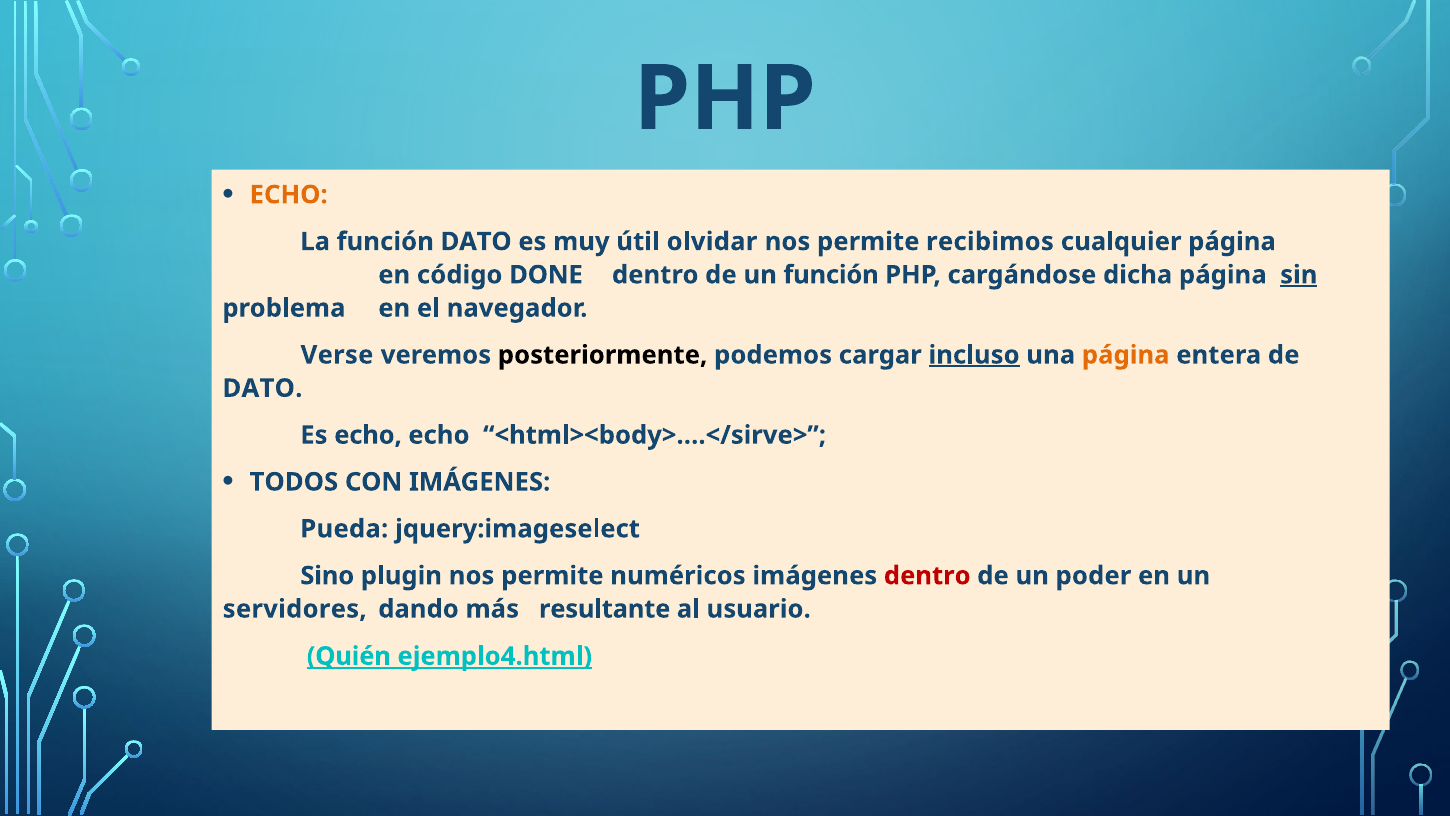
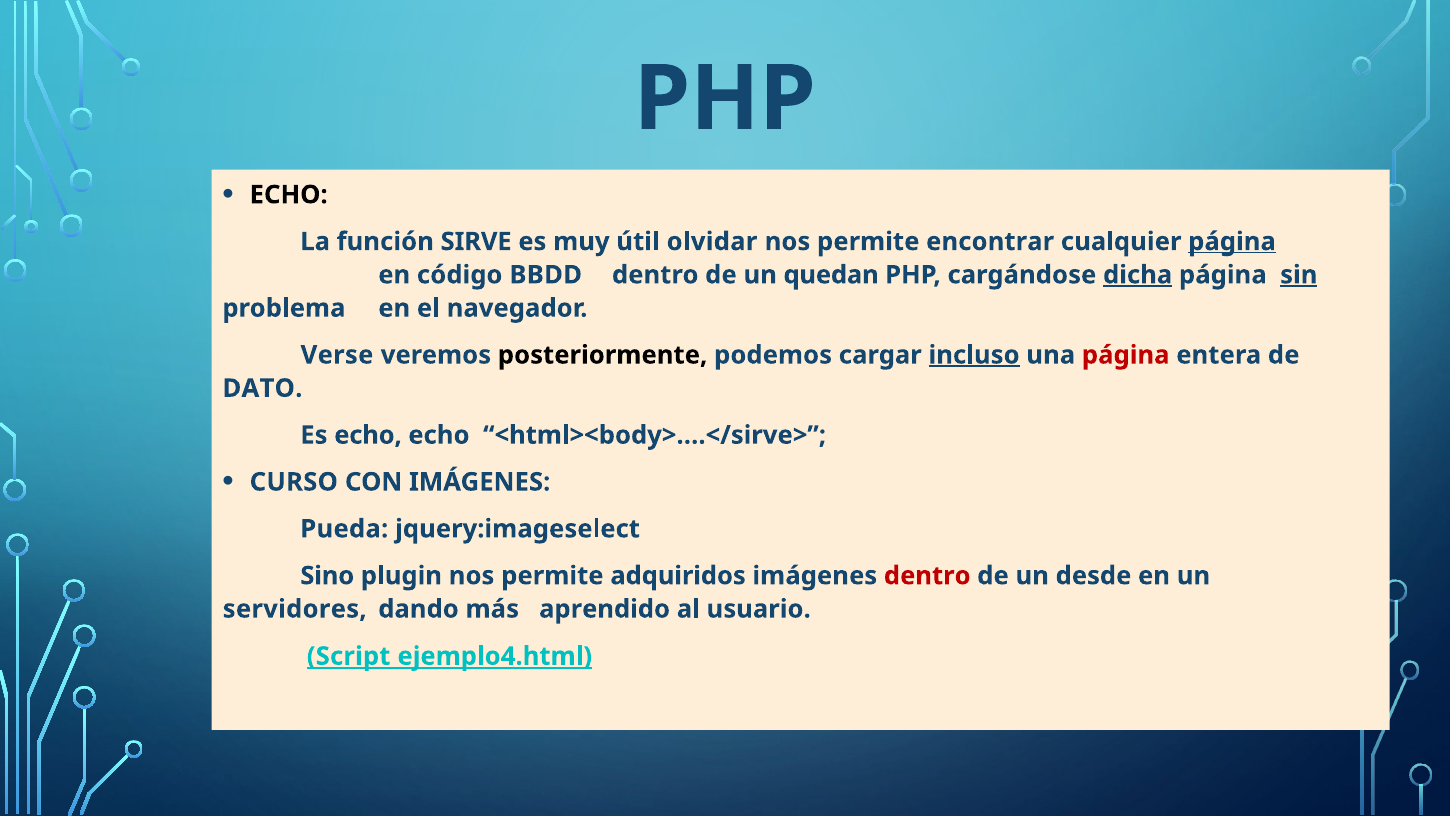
ECHO colour: orange -> black (289, 195)
función DATO: DATO -> SIRVE (476, 242)
recibimos: recibimos -> encontrar (990, 242)
página underline: none -> present (1232, 242)
DONE: DONE -> BBDD (546, 275)
un función: función -> quedan (831, 275)
dicha underline: none -> present (1138, 275)
página colour: orange -> red (1126, 355)
TODOS: TODOS -> CURSO (294, 482)
numéricos: numéricos -> adquiridos (678, 576)
poder: poder -> desde (1093, 576)
resultante: resultante -> aprendido (605, 609)
Quién: Quién -> Script (349, 656)
